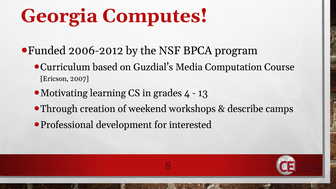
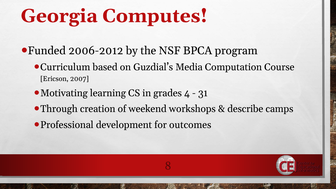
13: 13 -> 31 (203, 93)
interested: interested -> outcomes (190, 125)
